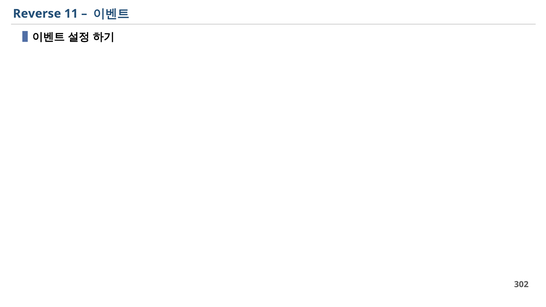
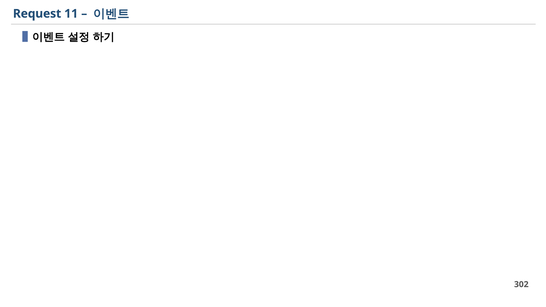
Reverse: Reverse -> Request (37, 14)
